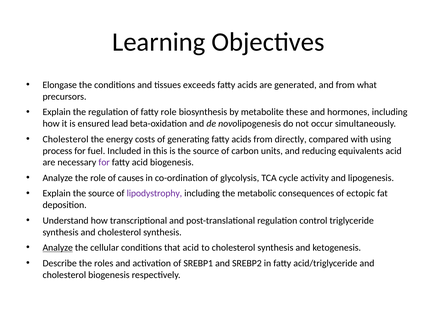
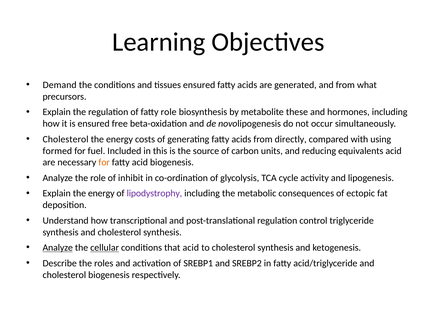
Elongase: Elongase -> Demand (60, 85)
tissues exceeds: exceeds -> ensured (199, 85)
lead: lead -> free (120, 124)
process: process -> formed (57, 151)
for colour: purple -> orange (104, 163)
causes: causes -> inhibit (131, 178)
Explain the source: source -> energy (101, 194)
cellular underline: none -> present (105, 248)
